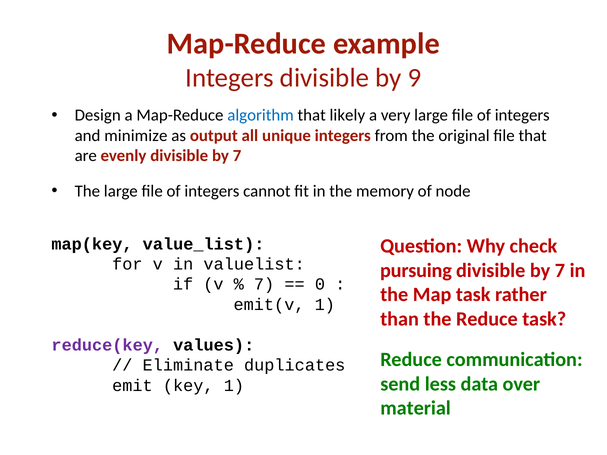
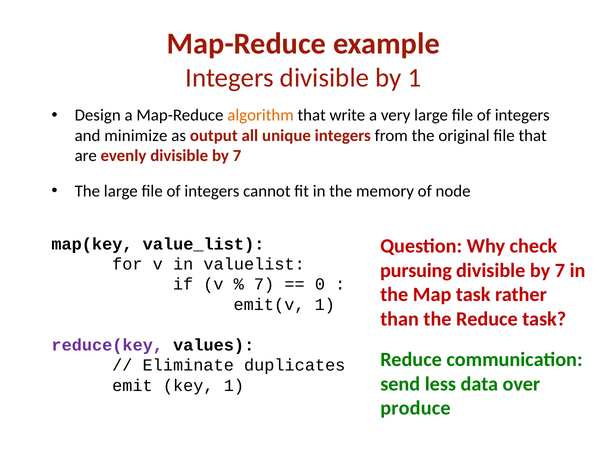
by 9: 9 -> 1 (415, 78)
algorithm colour: blue -> orange (261, 115)
likely: likely -> write (347, 115)
material: material -> produce (415, 408)
